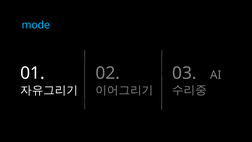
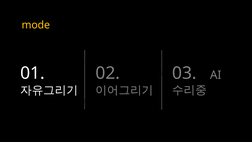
mode colour: light blue -> yellow (36, 25)
